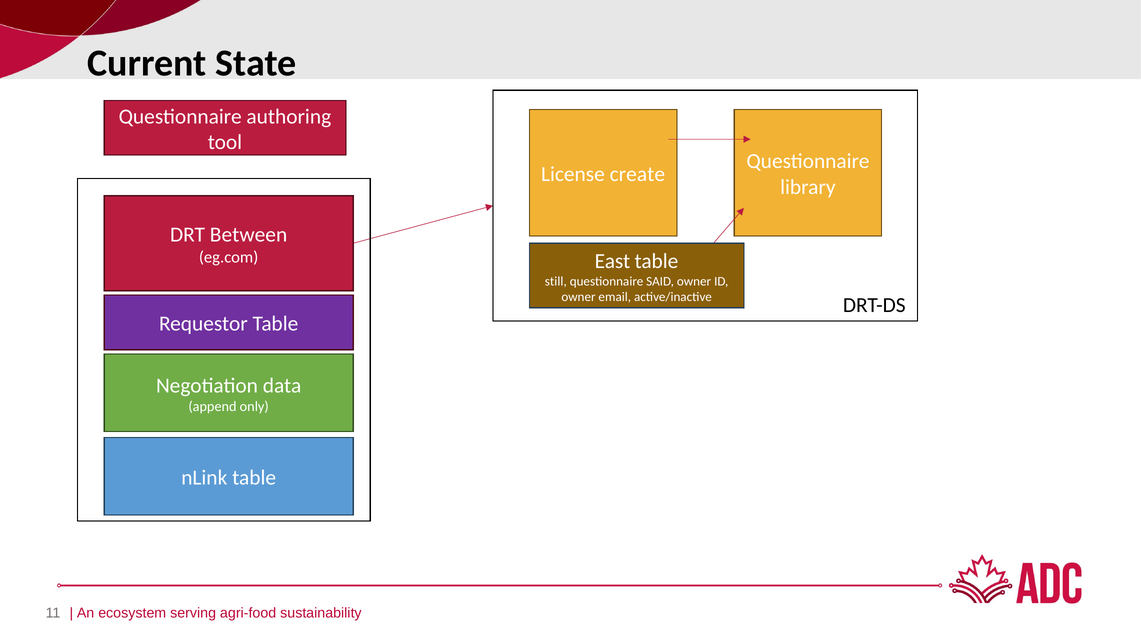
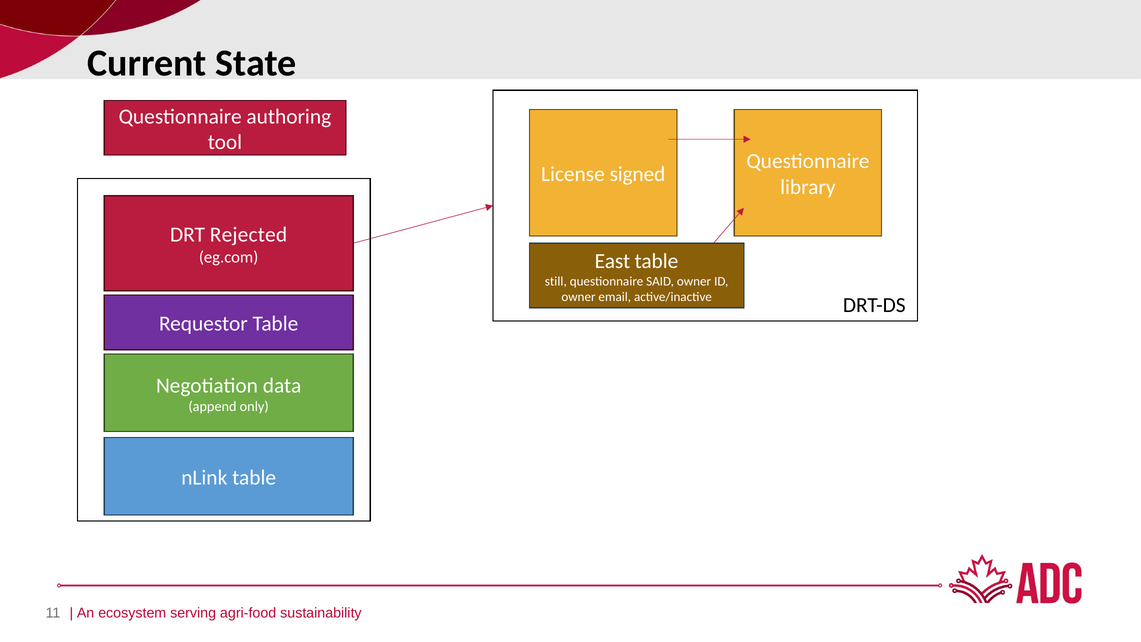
create: create -> signed (637, 174)
Between: Between -> Rejected (248, 235)
